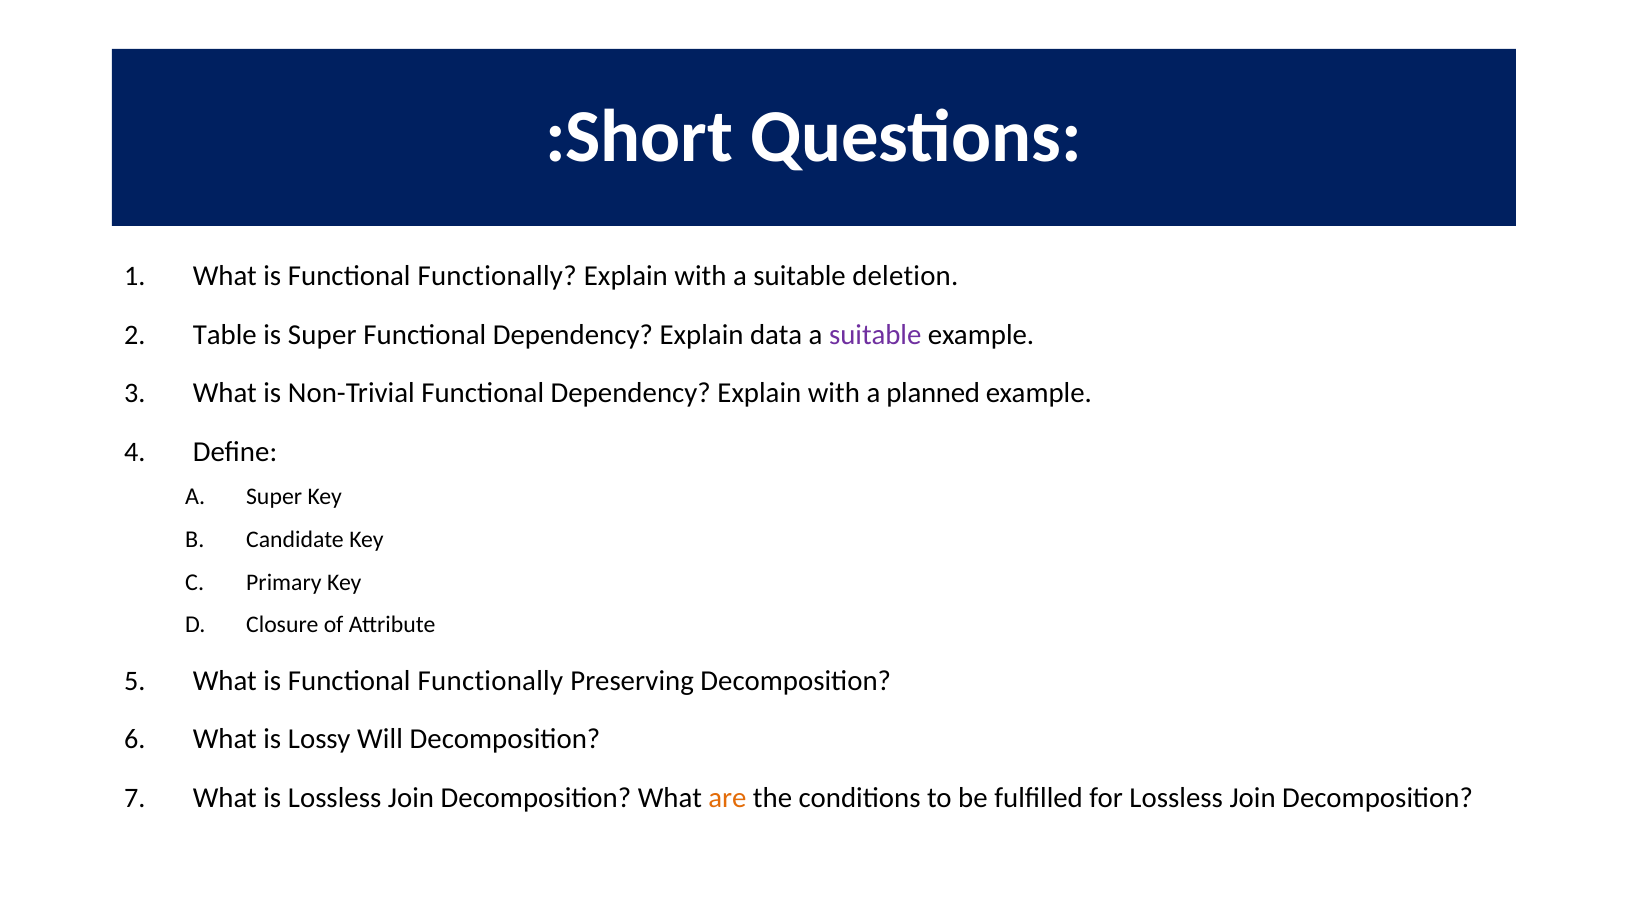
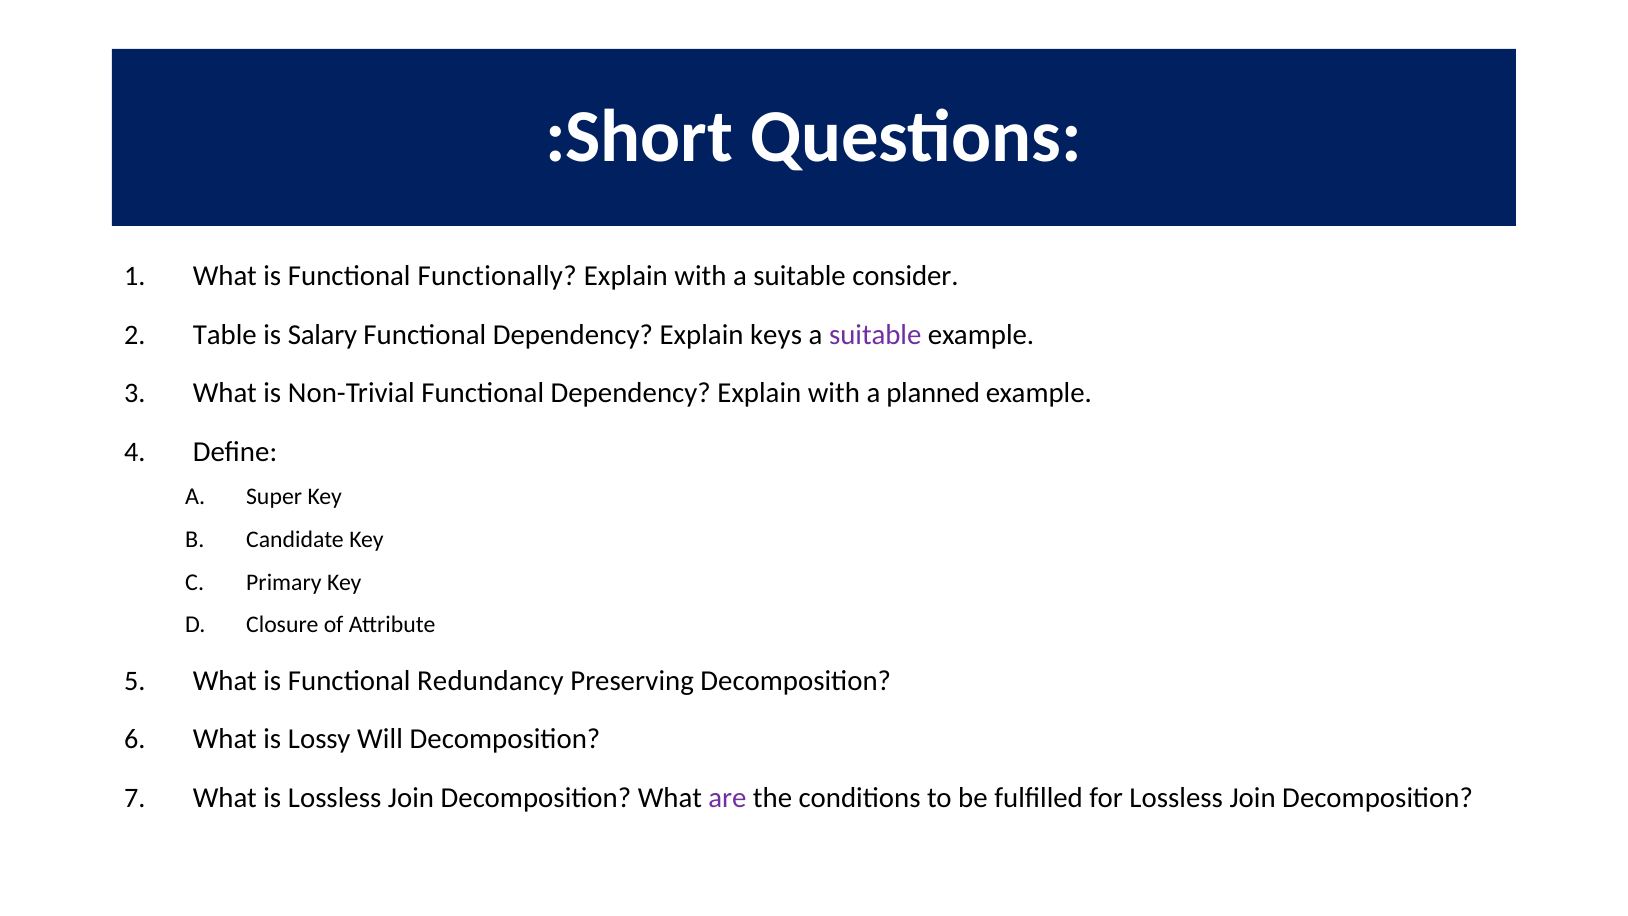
deletion: deletion -> consider (905, 276)
is Super: Super -> Salary (322, 335)
data: data -> keys (776, 335)
Functionally: Functionally -> Redundancy (490, 681)
are colour: orange -> purple (727, 798)
